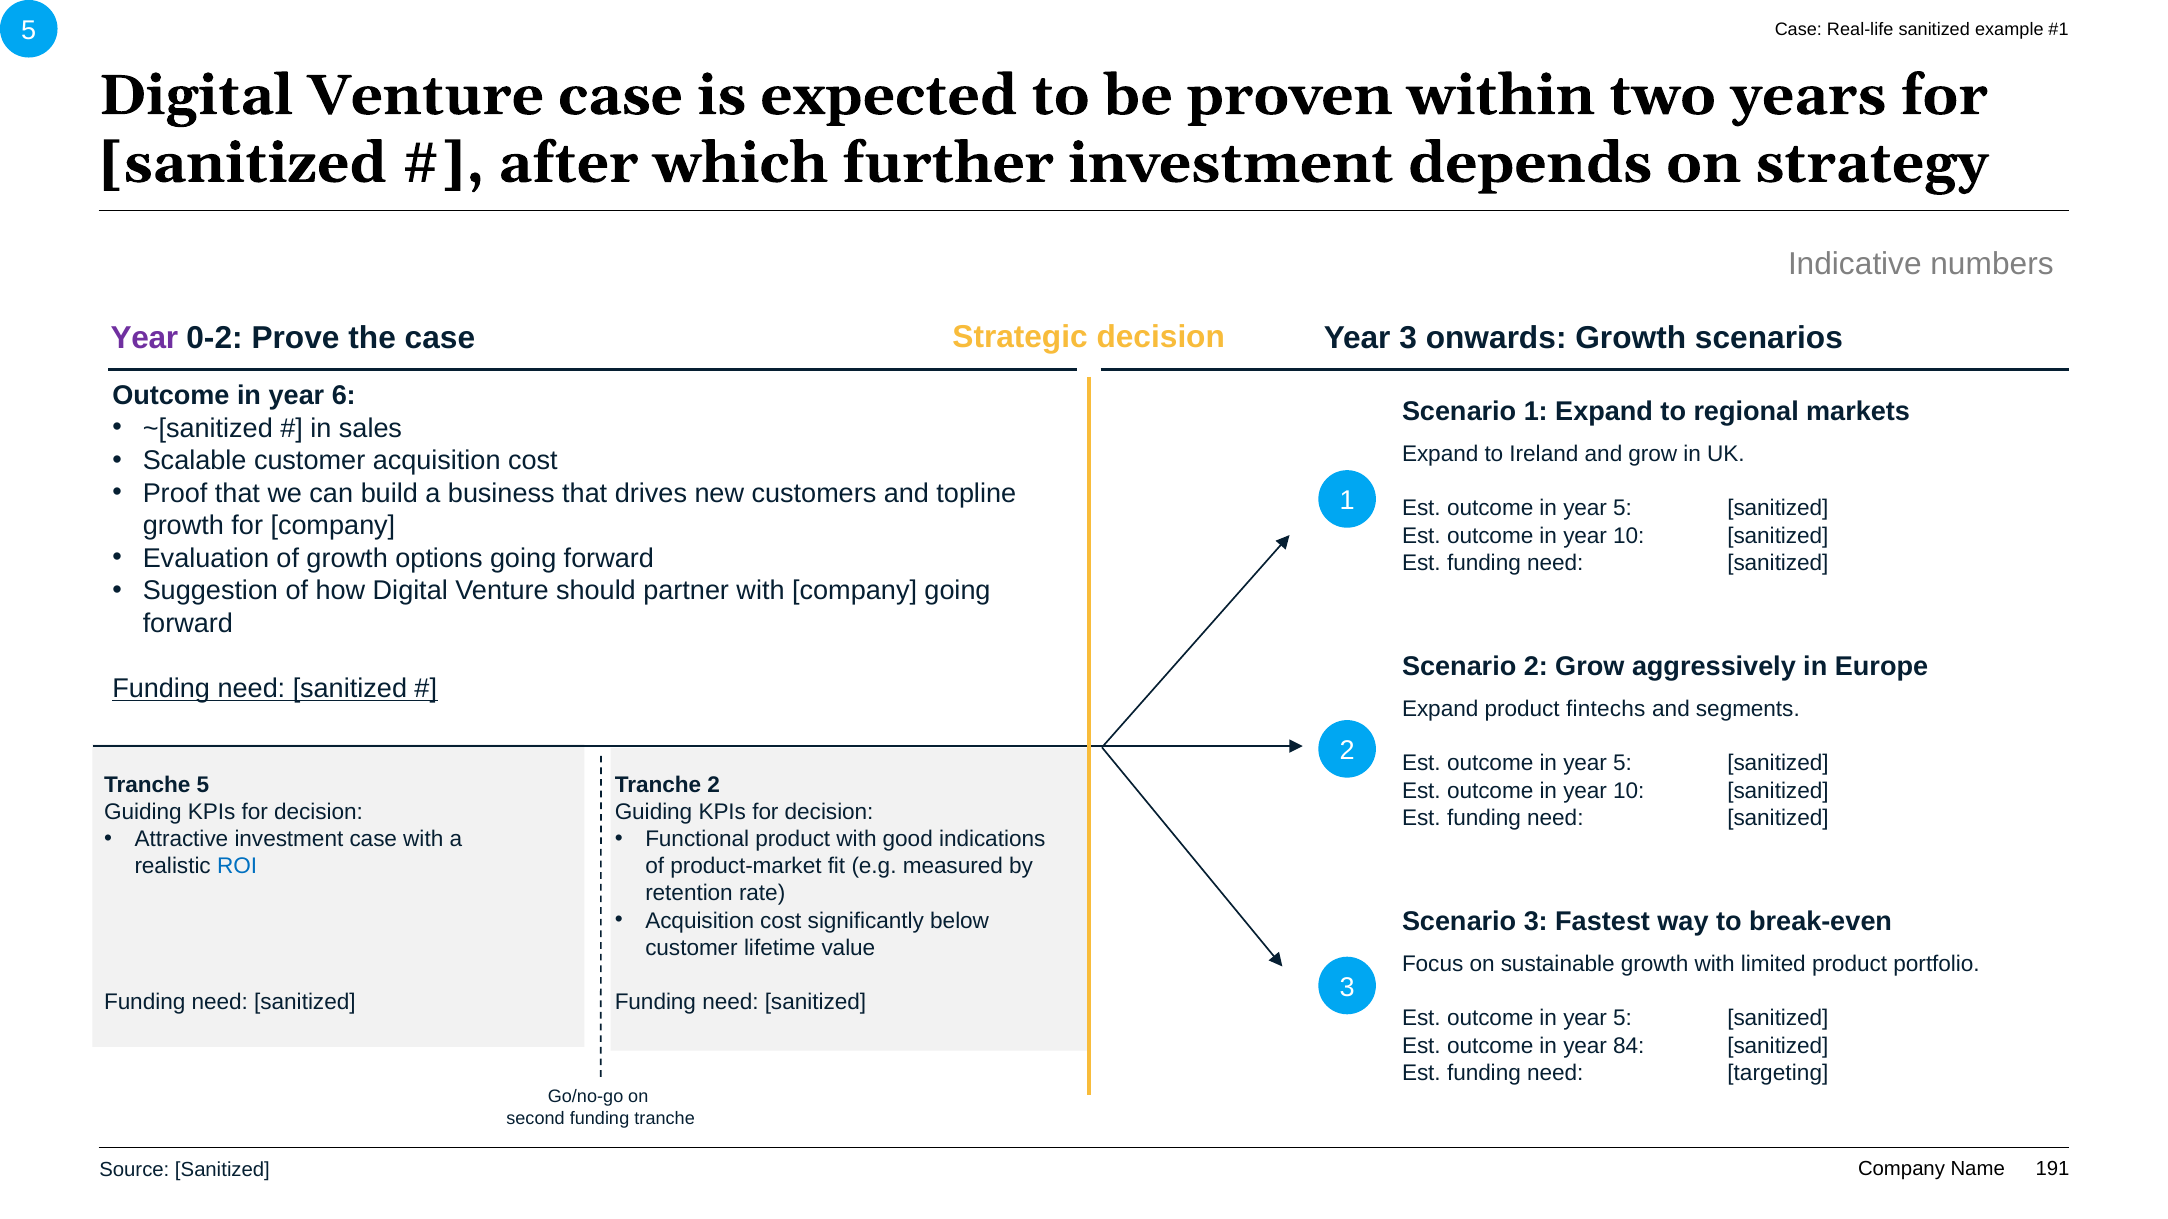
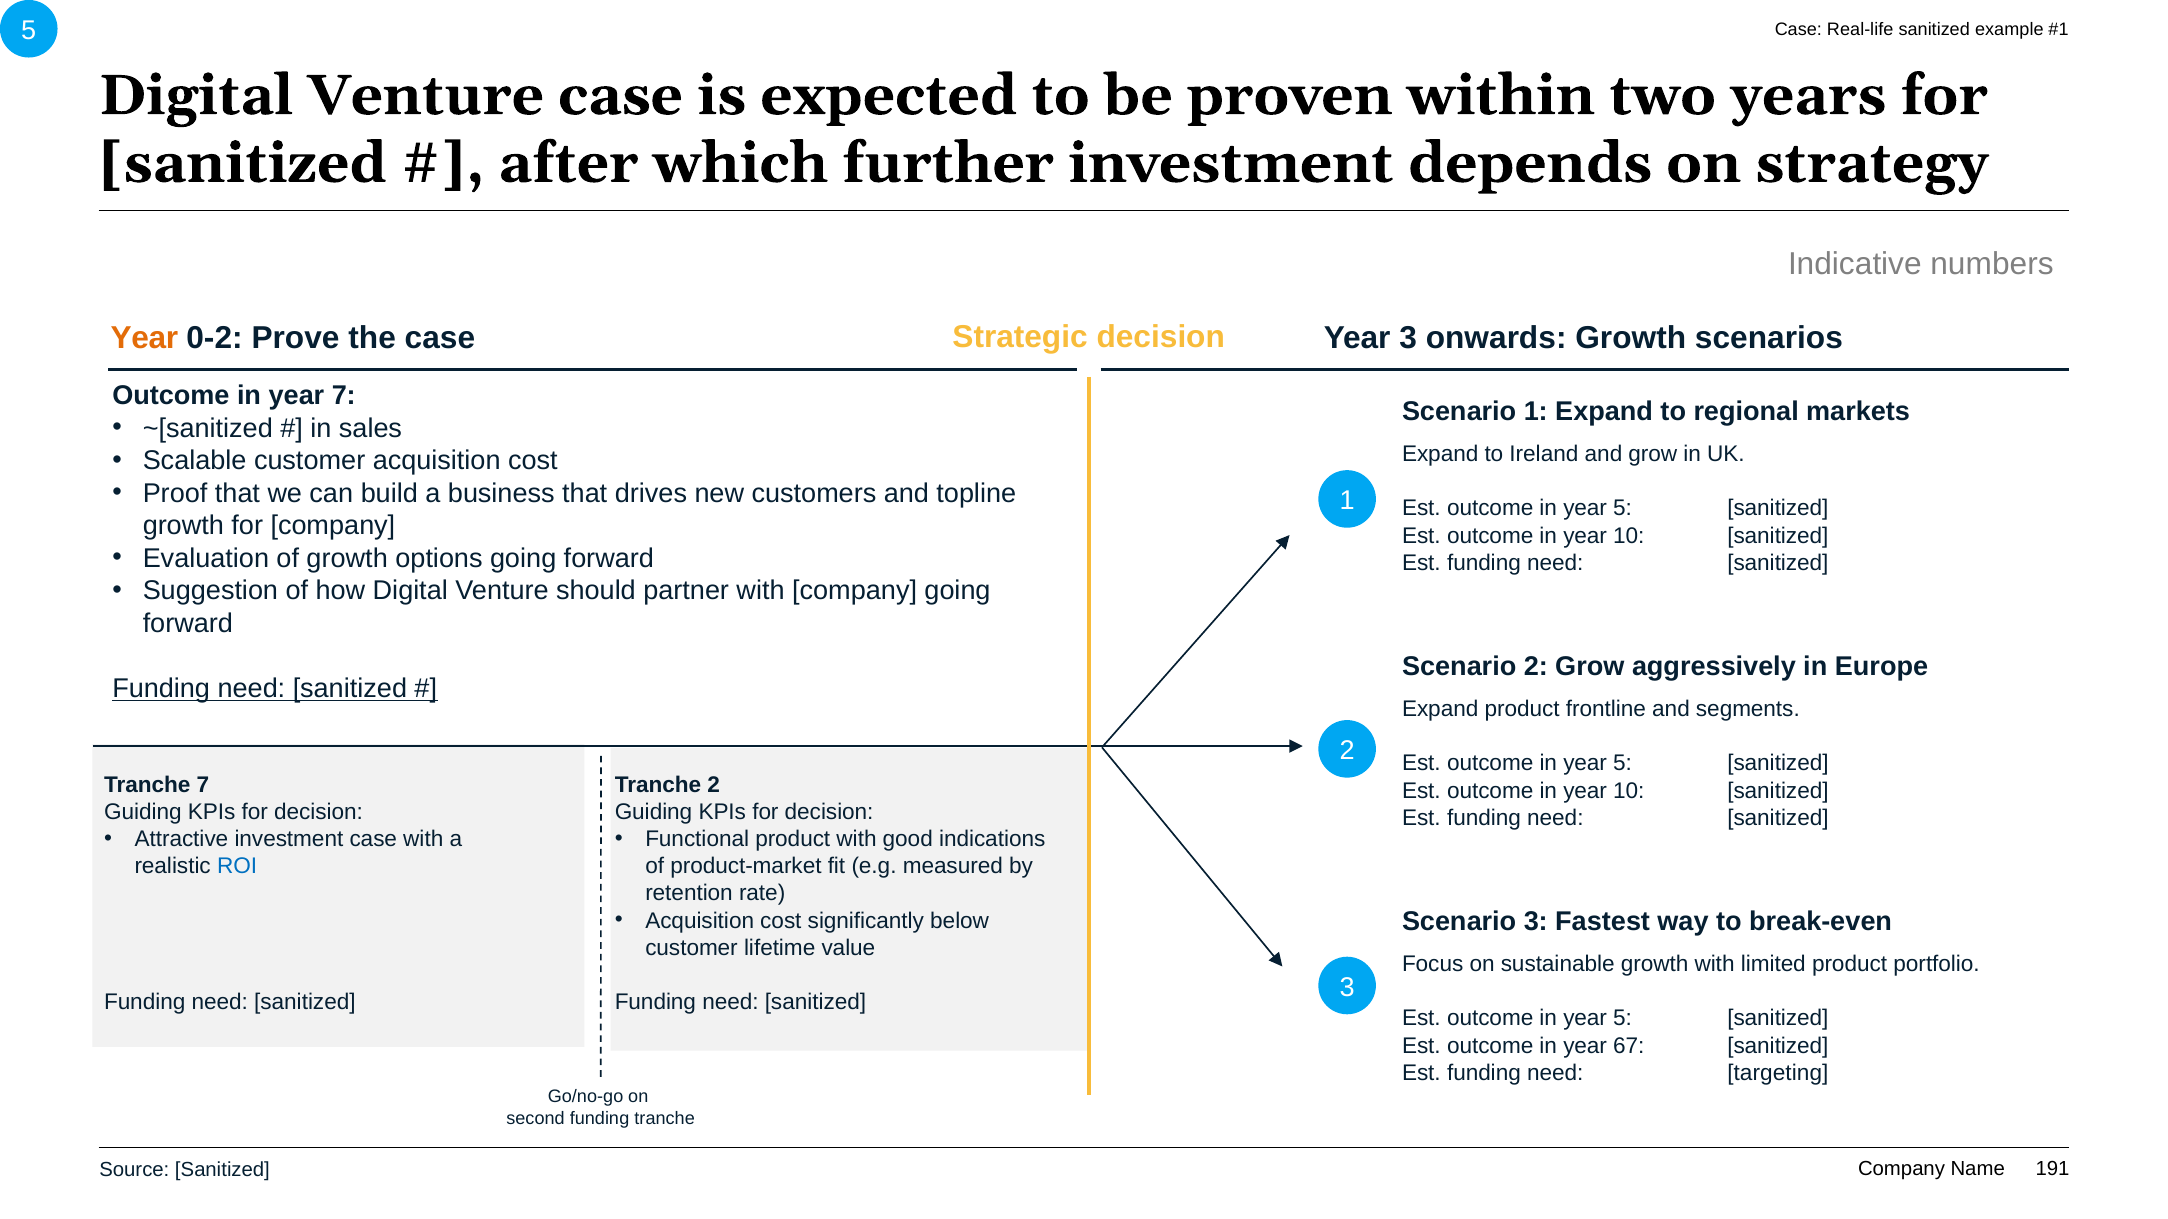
Year colour: purple -> orange (144, 338)
year 6: 6 -> 7 (344, 396)
fintechs: fintechs -> frontline (1606, 709)
Tranche 5: 5 -> 7 (203, 785)
84: 84 -> 67 (1629, 1046)
